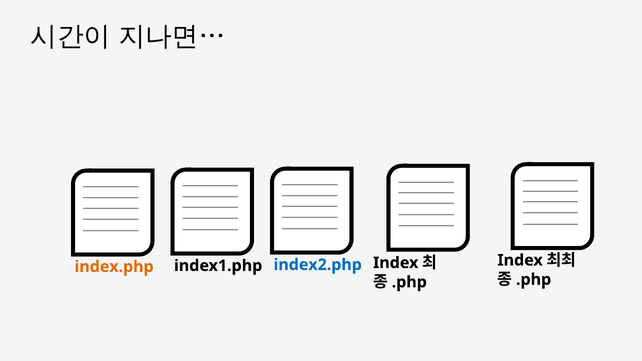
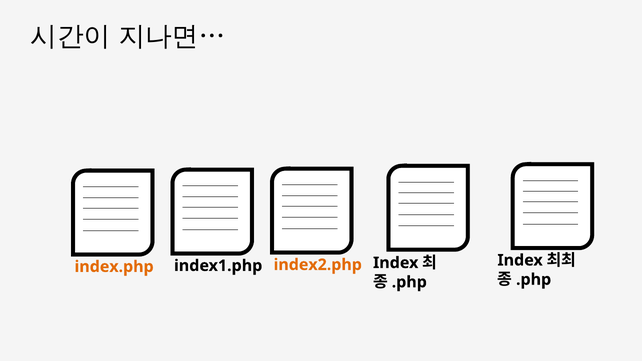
index2.php colour: blue -> orange (318, 265)
